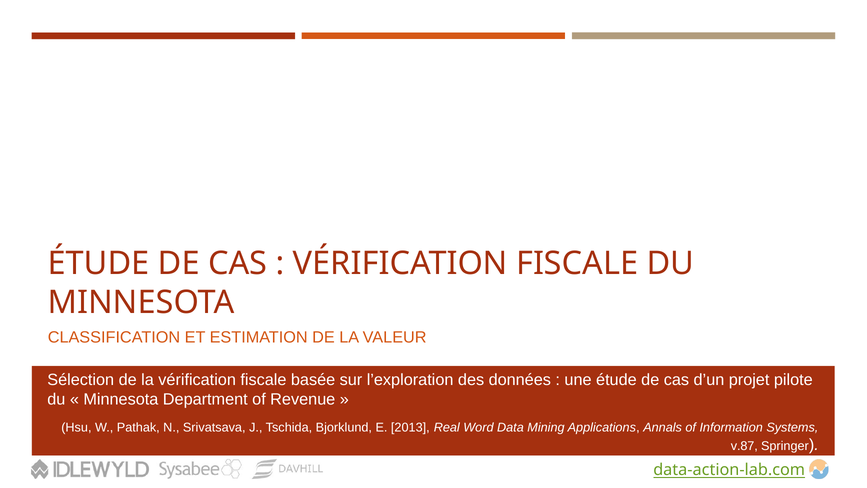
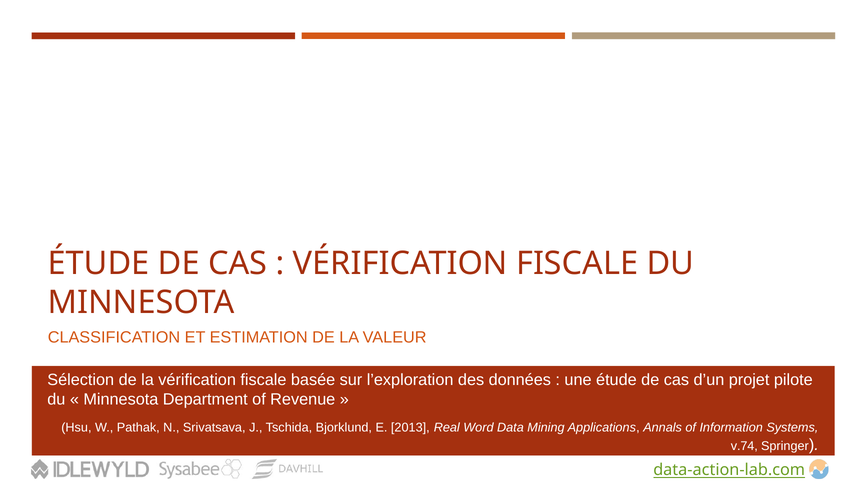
v.87: v.87 -> v.74 (744, 446)
